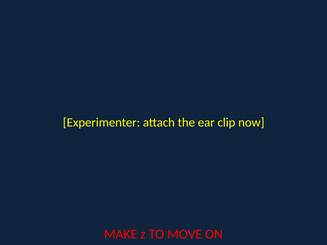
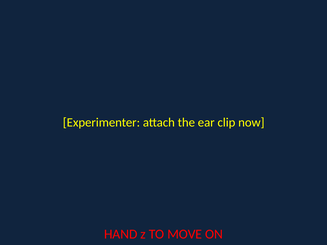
MAKE: MAKE -> HAND (121, 234)
